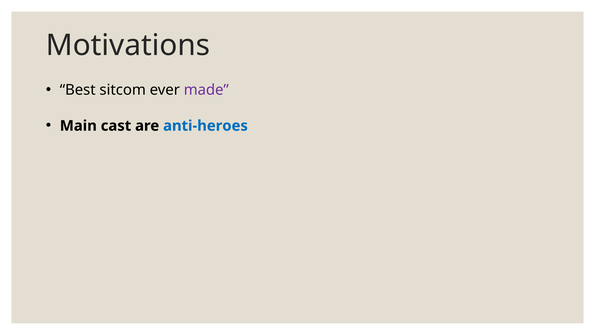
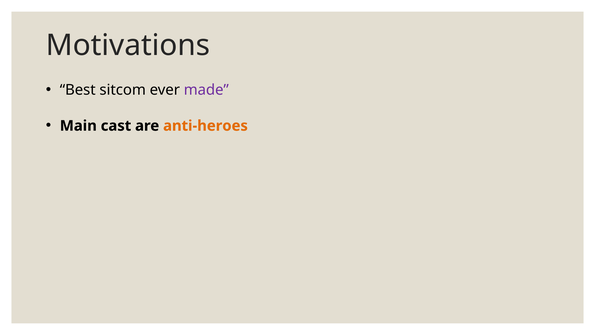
anti-heroes colour: blue -> orange (205, 126)
